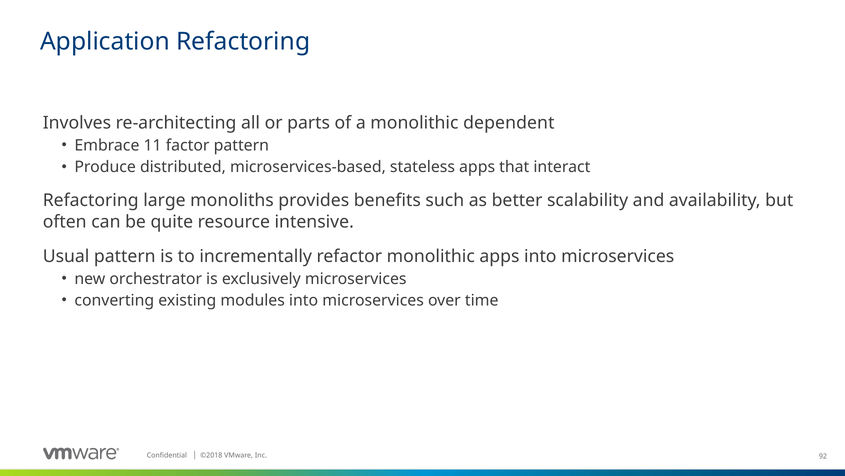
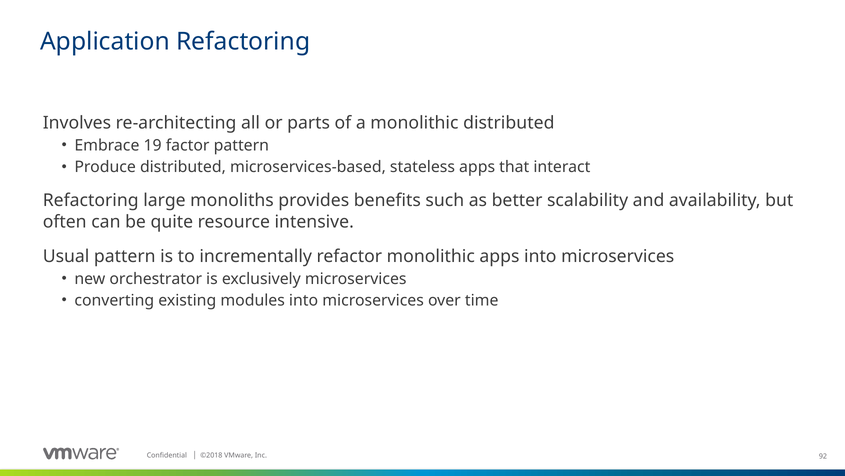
monolithic dependent: dependent -> distributed (509, 123)
11: 11 -> 19 (153, 145)
